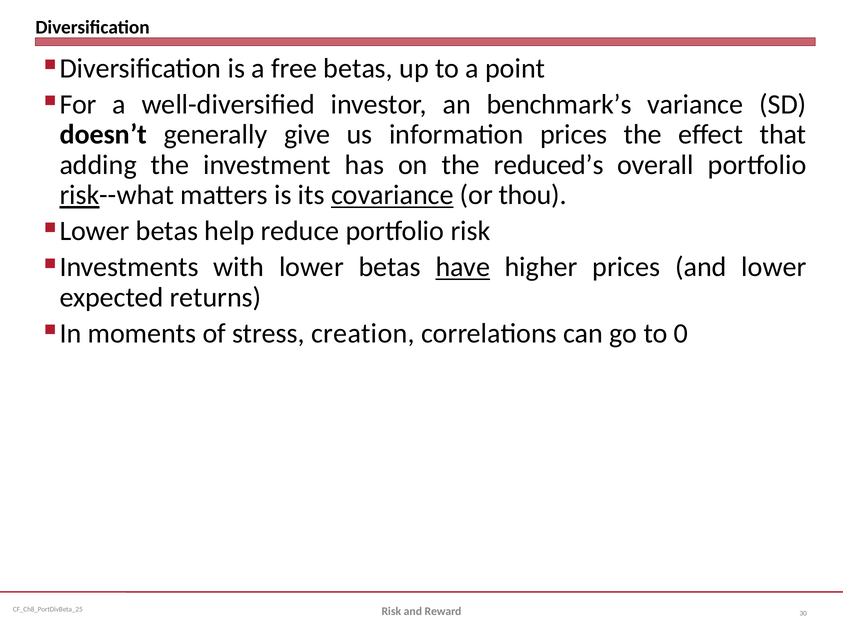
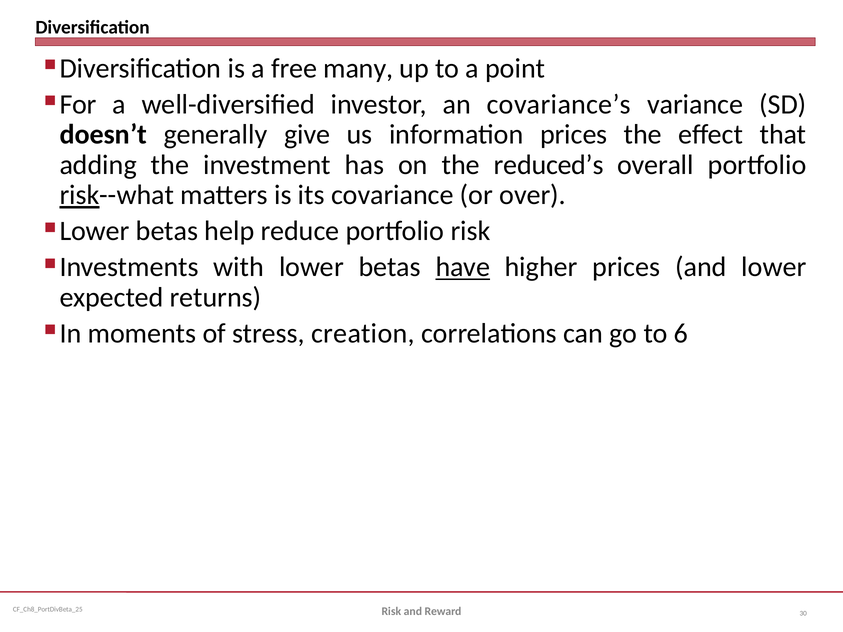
free betas: betas -> many (358, 68)
benchmark’s: benchmark’s -> covariance’s (559, 104)
covariance underline: present -> none (392, 195)
thou: thou -> over (533, 195)
0: 0 -> 6 (681, 333)
